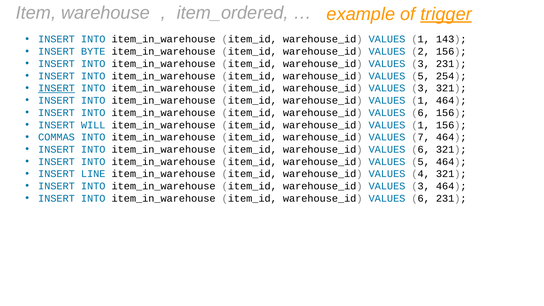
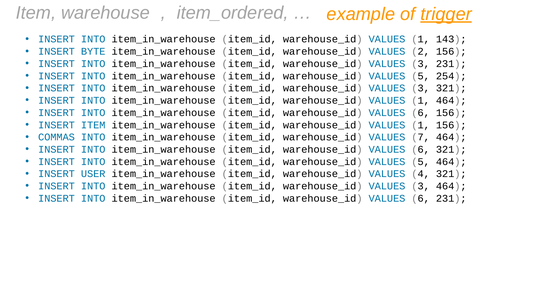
INSERT underline: present -> none (56, 88)
INSERT WILL: WILL -> ITEM (93, 125)
LINE: LINE -> USER (93, 174)
